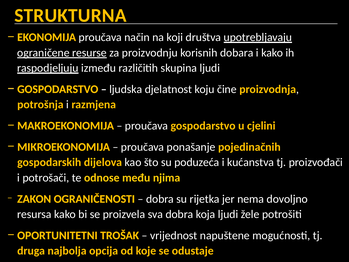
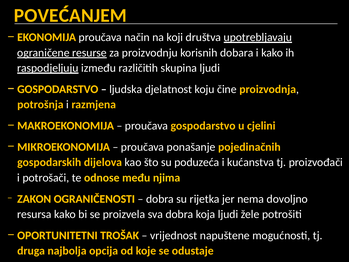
STRUKTURNA: STRUKTURNA -> POVEĆANJEM (70, 15)
